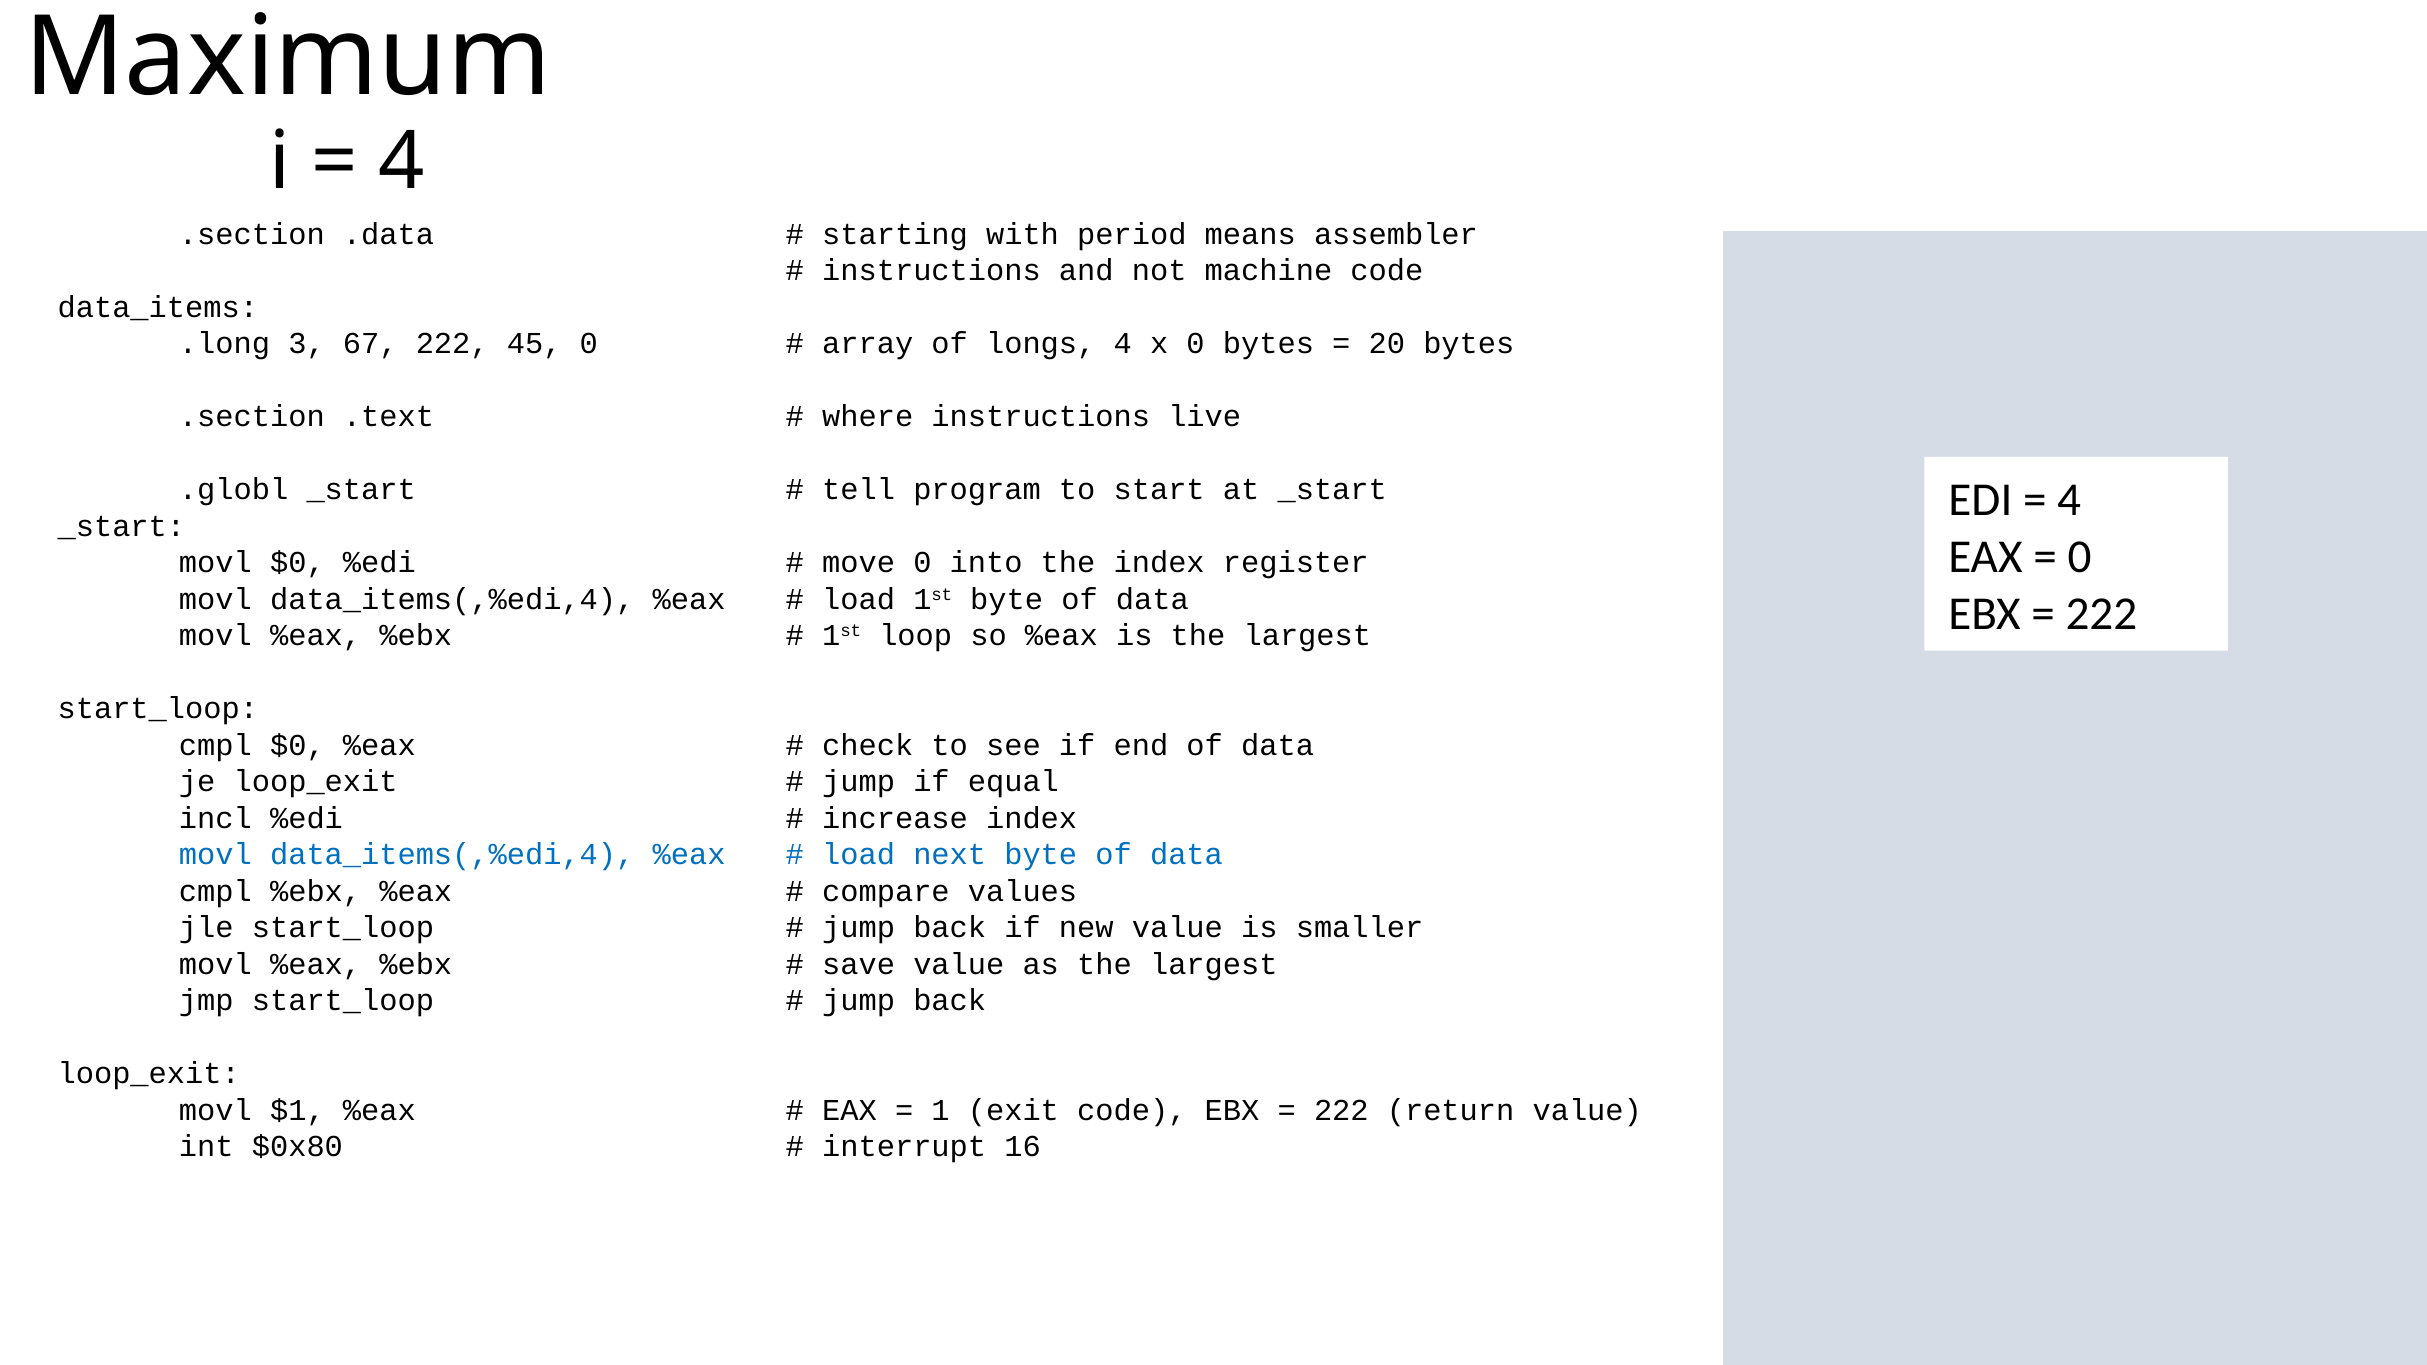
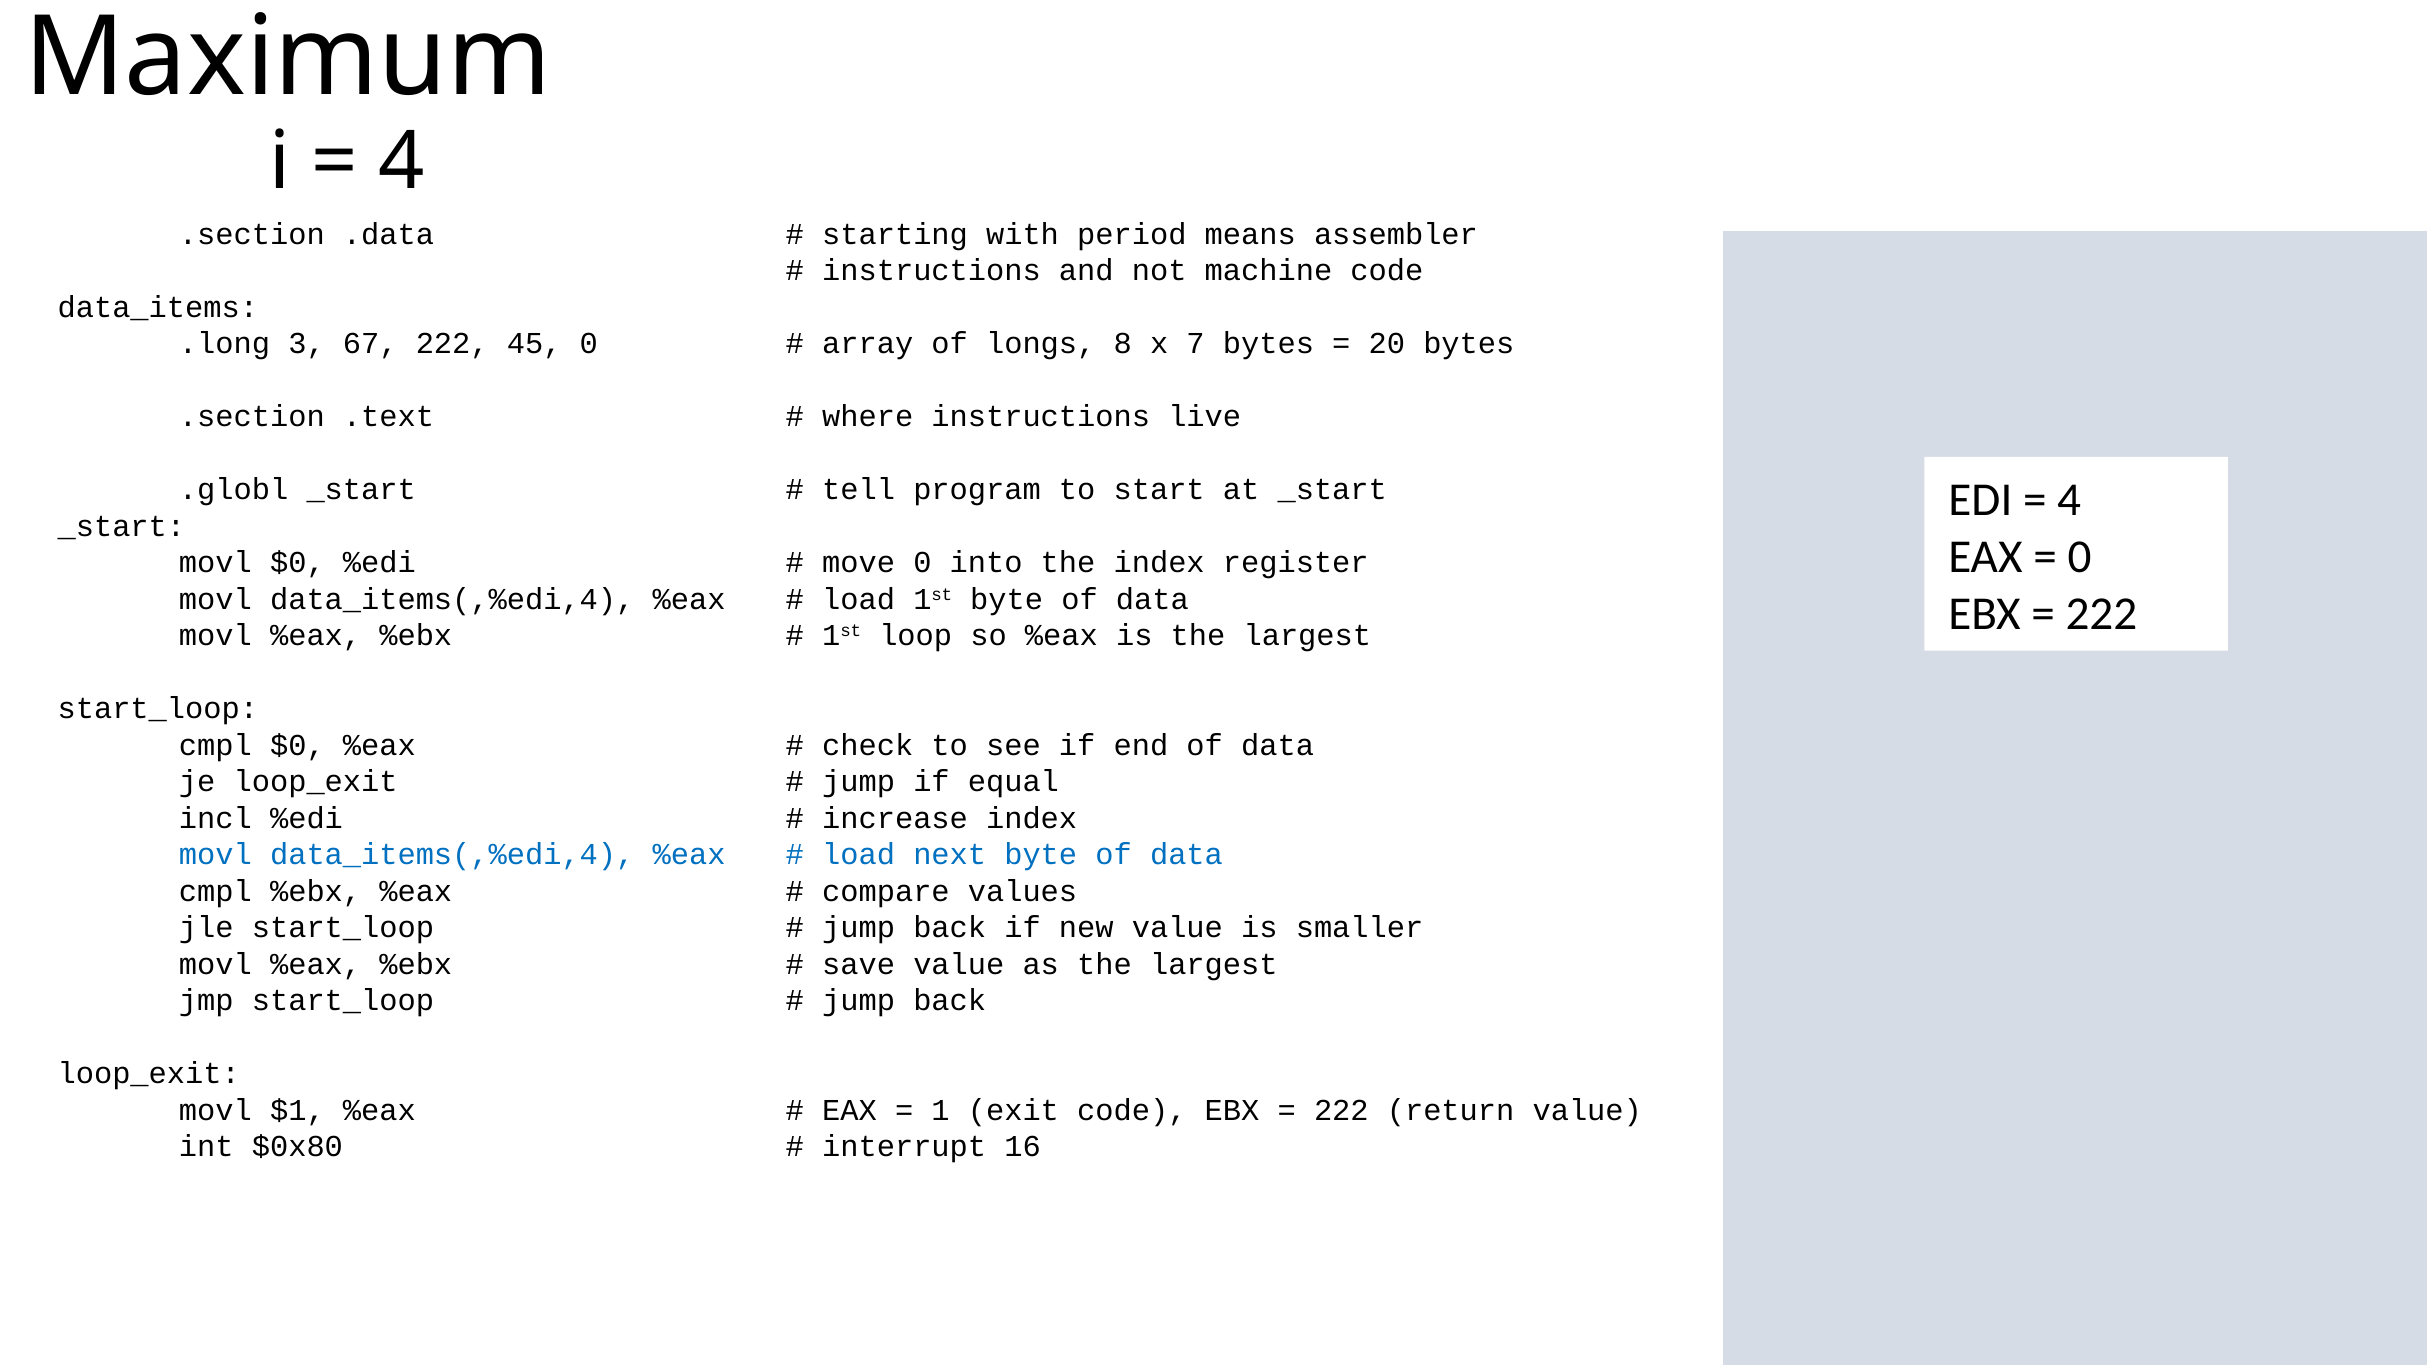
longs 4: 4 -> 8 (1123, 344)
x 0: 0 -> 7 (1196, 344)
